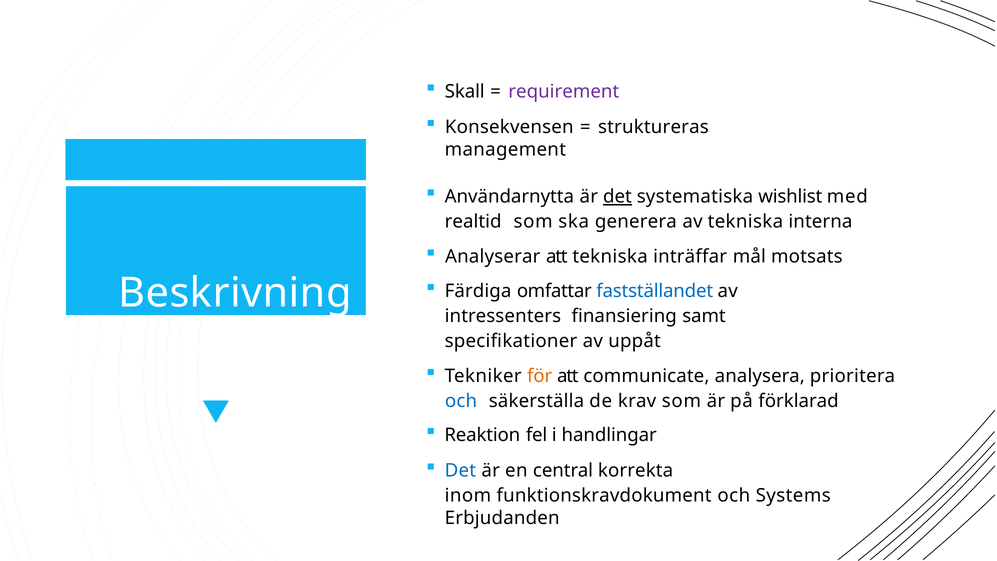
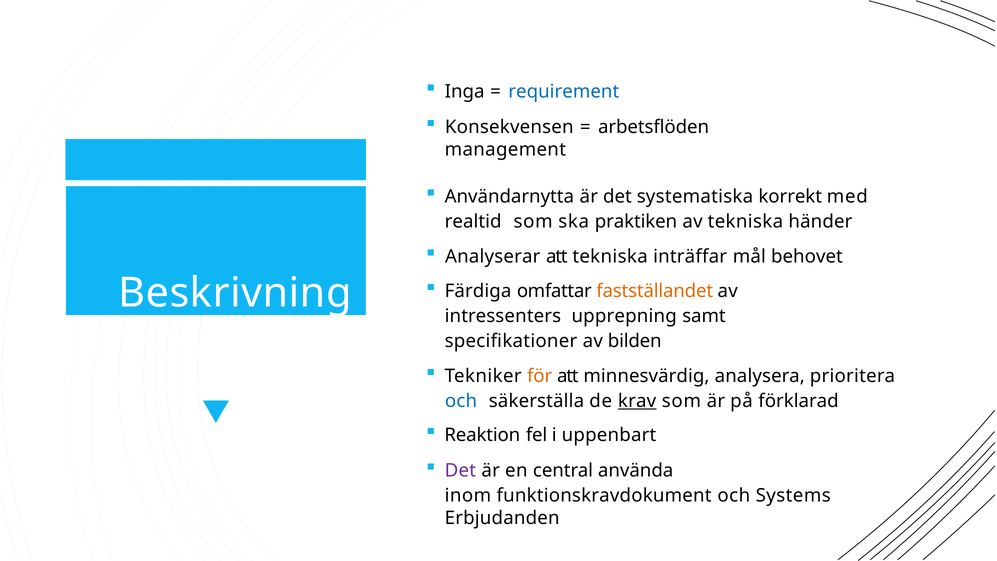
Skall: Skall -> Inga (465, 92)
requirement colour: purple -> blue (564, 92)
struktureras: struktureras -> arbetsflöden (654, 127)
det underline: present -> none (617, 197)
wishlist: wishlist -> korrekt (790, 197)
generera: generera -> praktiken (636, 222)
interna: interna -> händer (820, 222)
motsats: motsats -> behovet (807, 257)
fastställandet colour: blue -> orange (655, 291)
finansiering: finansiering -> upprepning (624, 316)
uppåt: uppåt -> bilden (635, 341)
communicate: communicate -> minnesvärdig (646, 376)
krav underline: none -> present (637, 401)
handlingar: handlingar -> uppenbart (609, 435)
Det colour: blue -> purple (460, 471)
korrekta: korrekta -> använda (636, 471)
